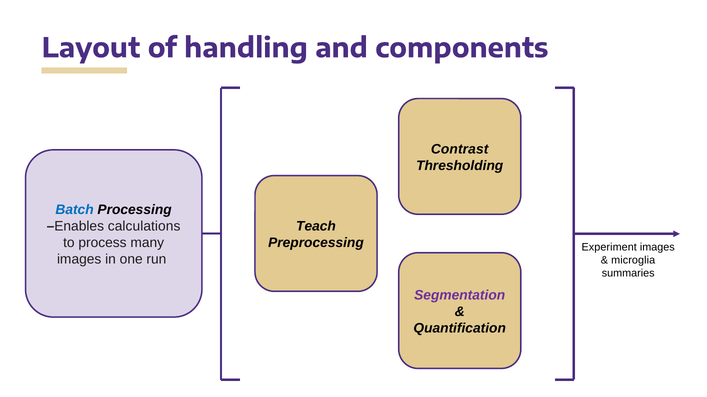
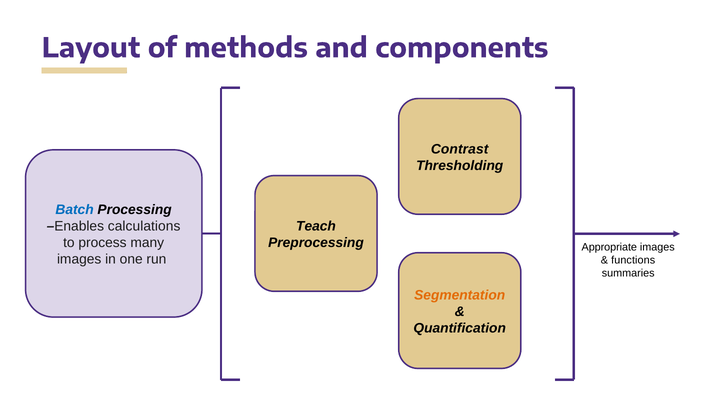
handling: handling -> methods (246, 48)
Experiment: Experiment -> Appropriate (609, 248)
microglia: microglia -> functions (633, 261)
Segmentation colour: purple -> orange (460, 296)
